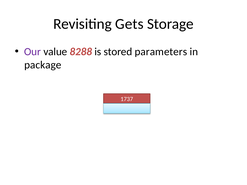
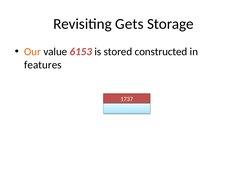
Our colour: purple -> orange (33, 52)
8288: 8288 -> 6153 (81, 52)
parameters: parameters -> constructed (161, 52)
package: package -> features (43, 65)
